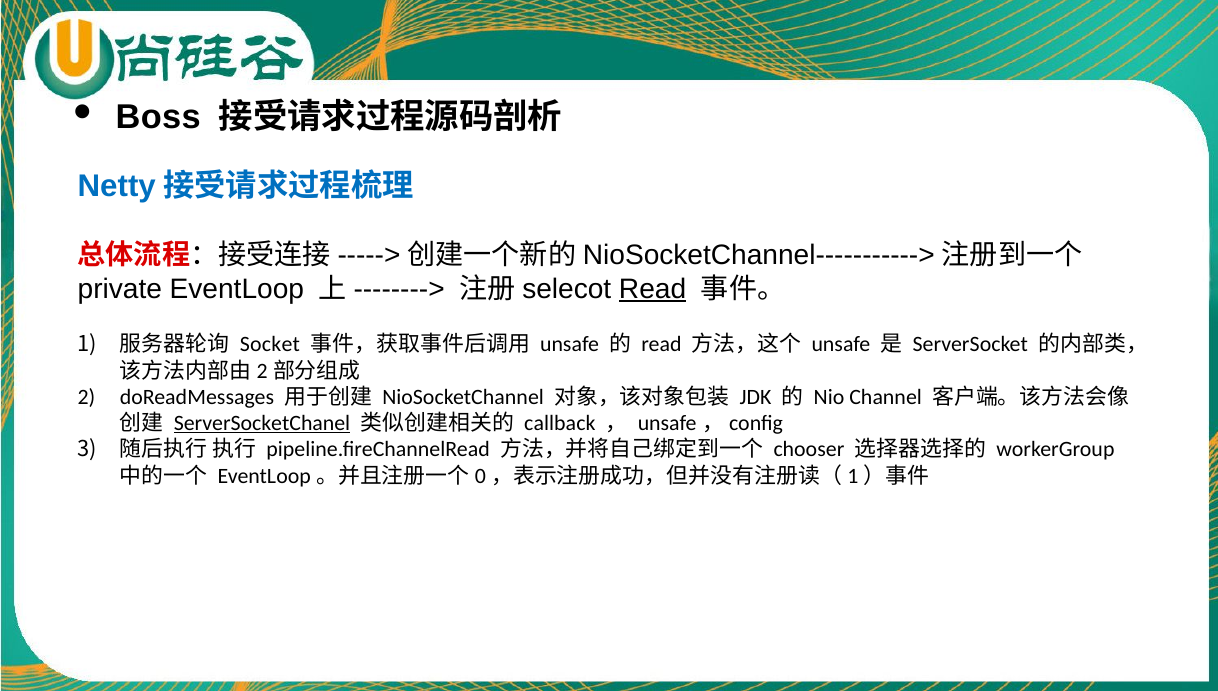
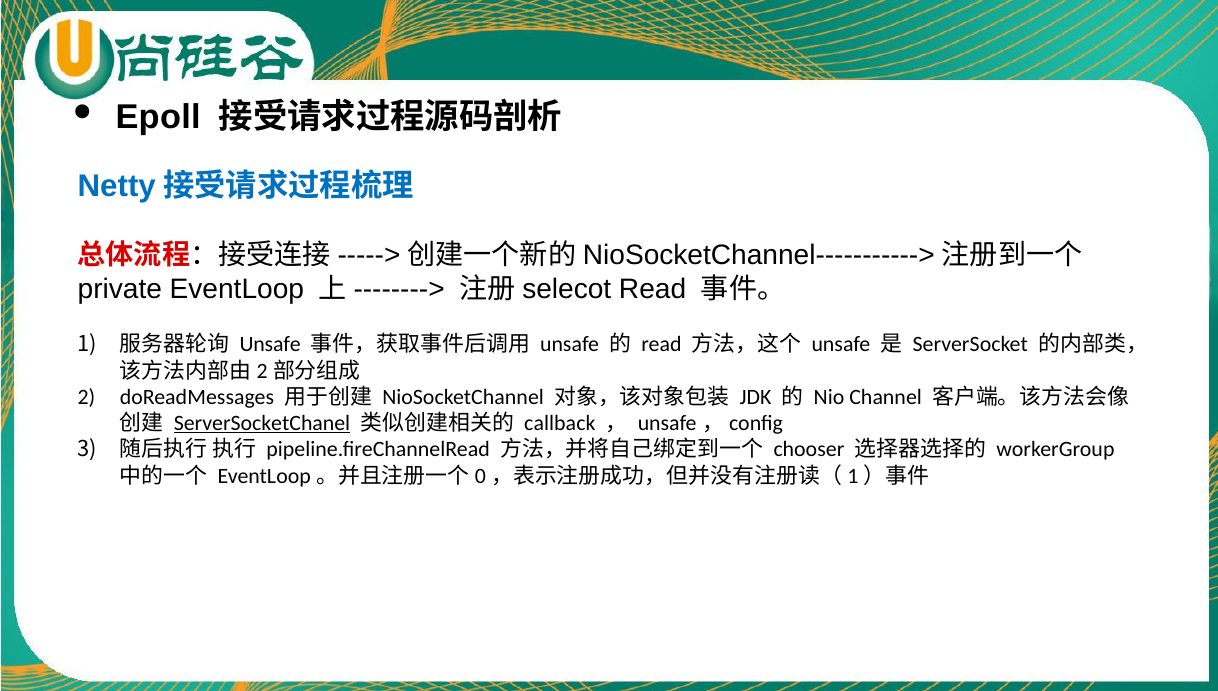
Boss: Boss -> Epoll (158, 117)
Read underline: present -> none (653, 289)
Socket: Socket -> Unsafe (270, 345)
